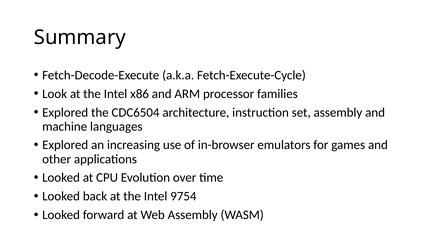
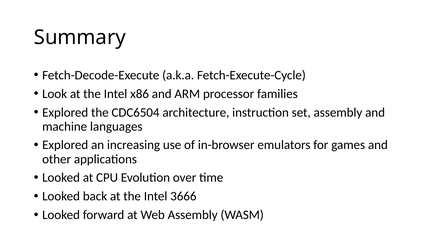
9754: 9754 -> 3666 (183, 196)
